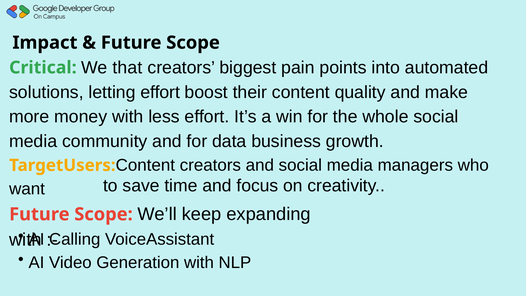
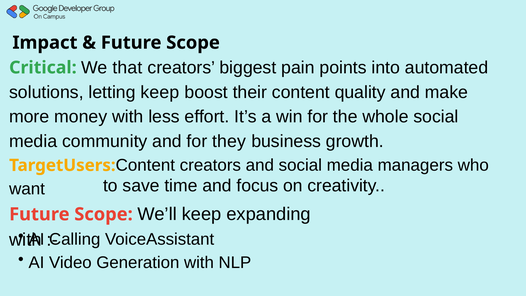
letting effort: effort -> keep (160, 92)
data: data -> they (229, 141)
